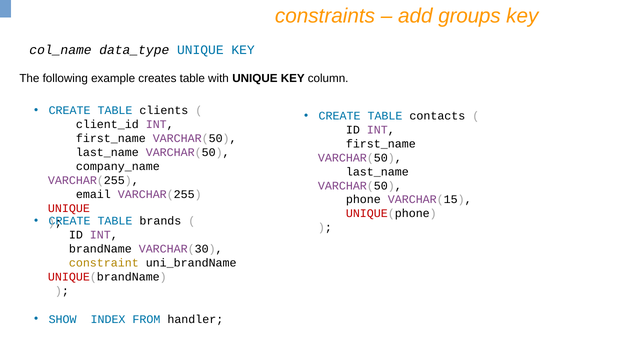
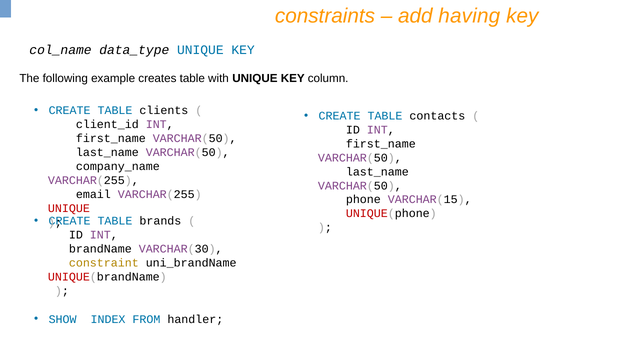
groups: groups -> having (469, 16)
